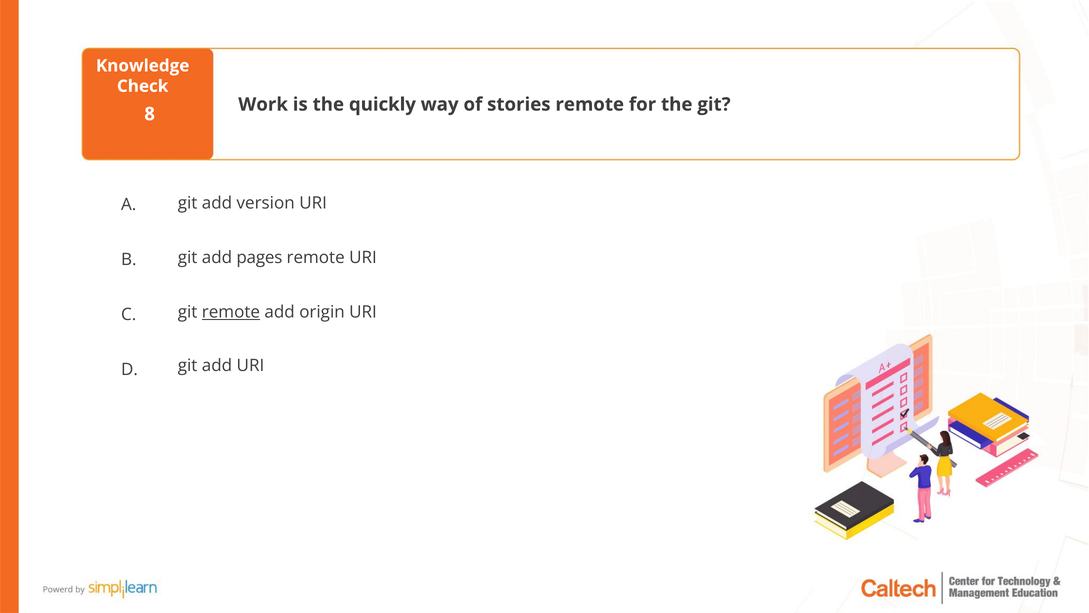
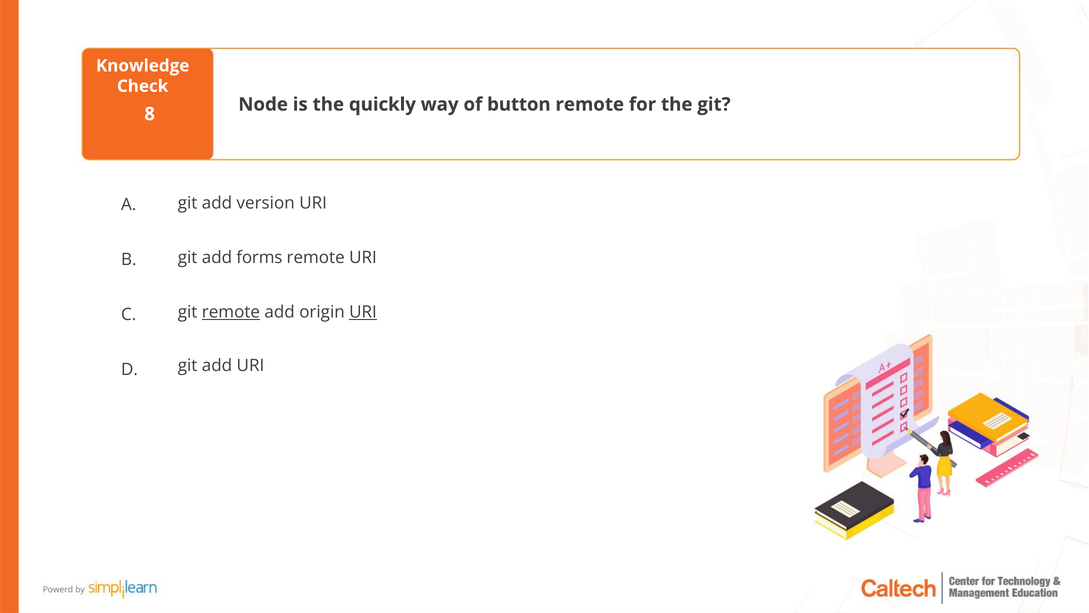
Work: Work -> Node (263, 104)
stories: stories -> button (519, 104)
pages: pages -> forms (259, 257)
URI underline: none -> present (363, 312)
